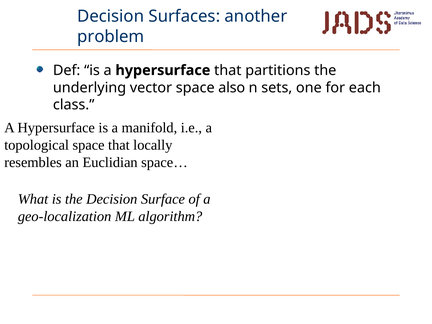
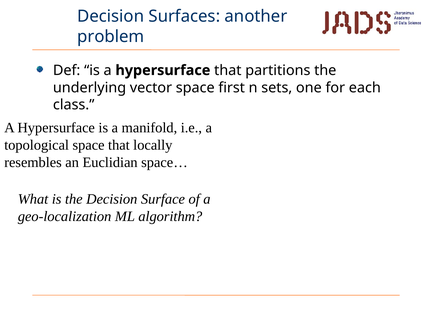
also: also -> first (232, 88)
